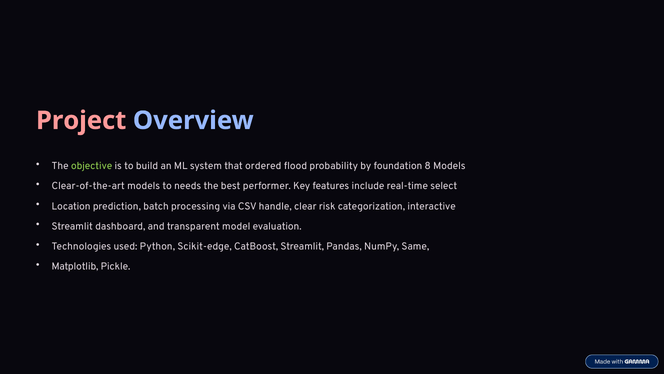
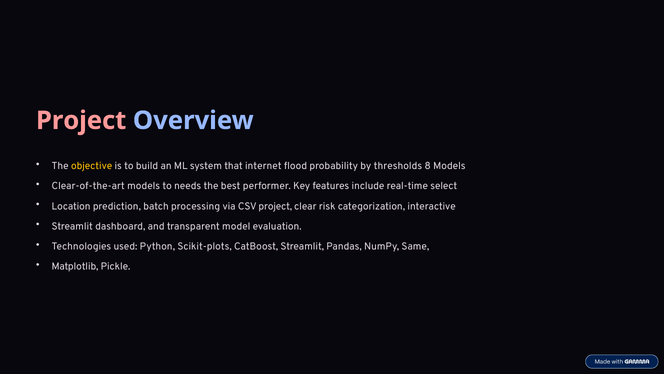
objective colour: light green -> yellow (92, 166)
ordered: ordered -> internet (263, 166)
foundation: foundation -> thresholds (398, 166)
CSV handle: handle -> project (275, 206)
Scikit-edge: Scikit-edge -> Scikit-plots (205, 246)
